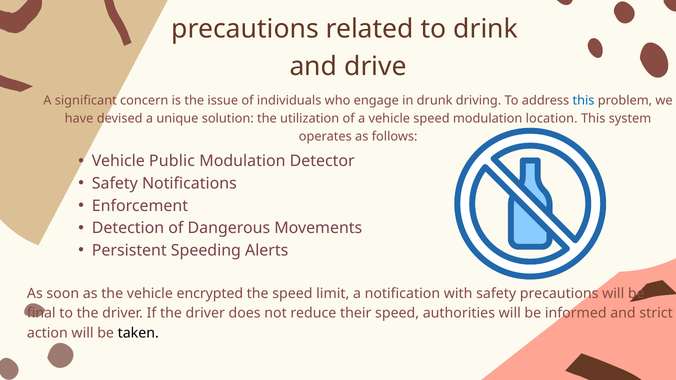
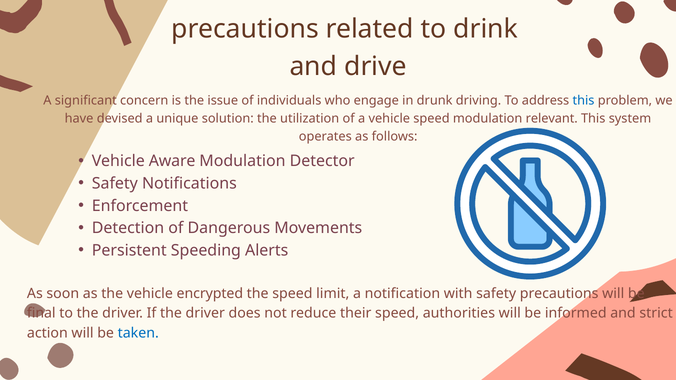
location: location -> relevant (552, 119)
Public: Public -> Aware (172, 161)
taken colour: black -> blue (138, 333)
